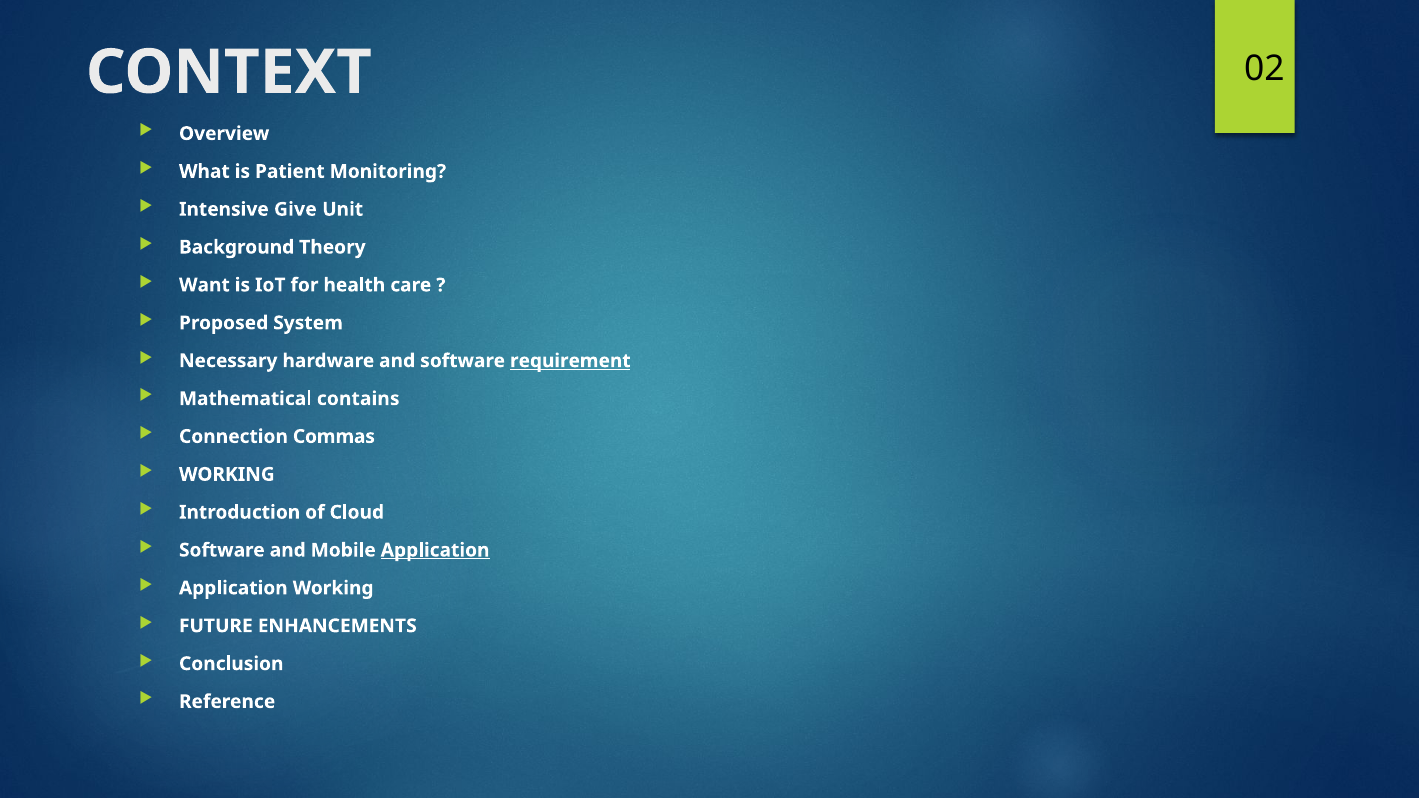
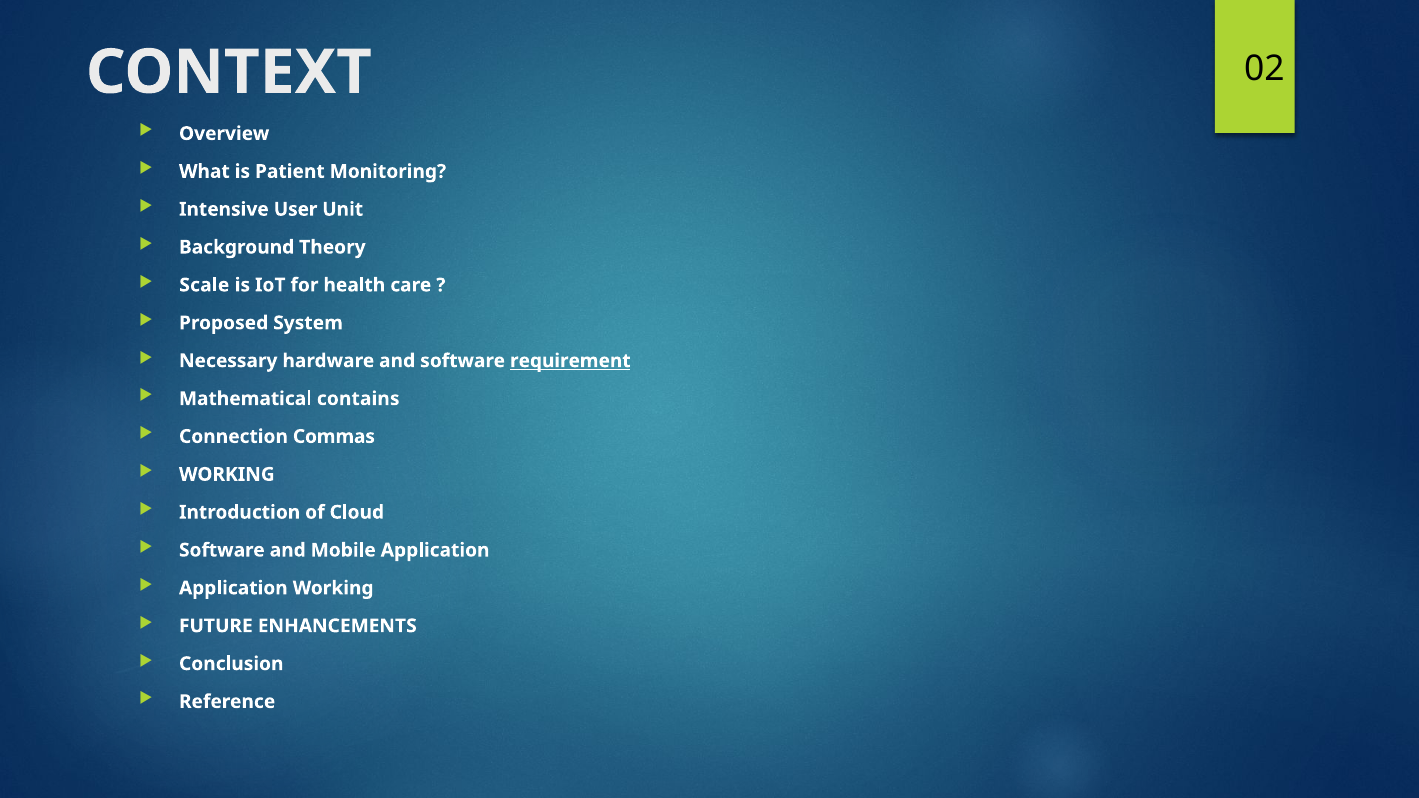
Give: Give -> User (296, 209)
Want: Want -> Scale (204, 285)
Application underline: present -> none (435, 550)
